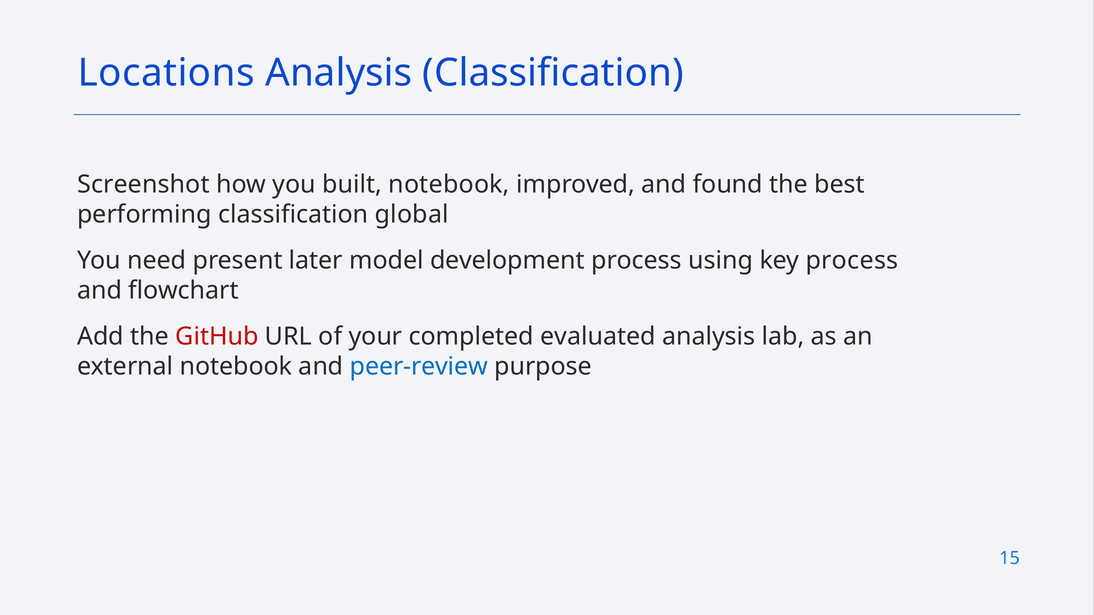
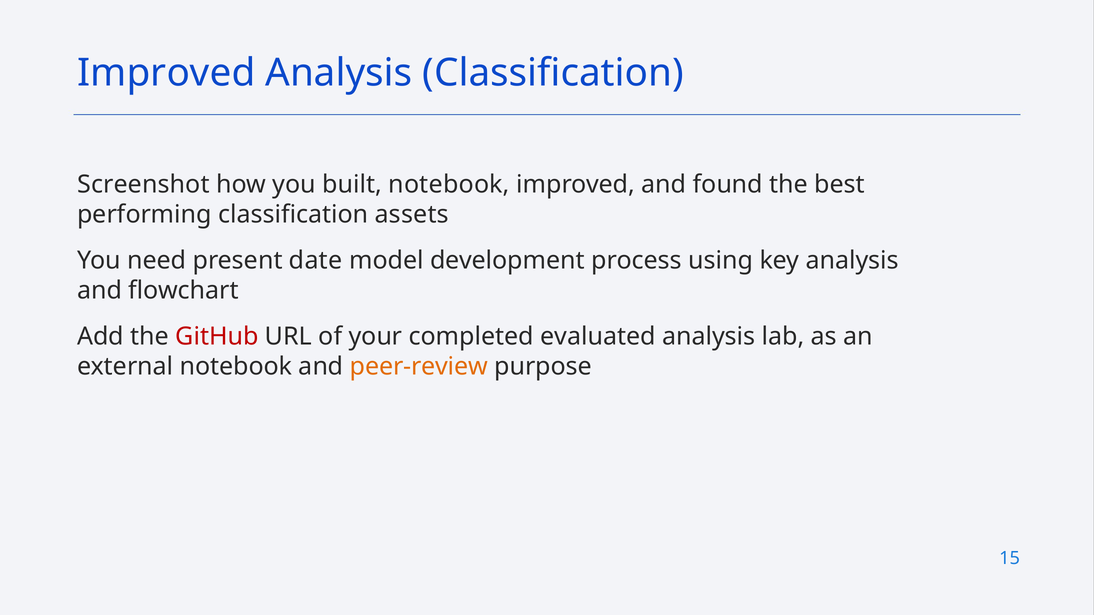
Locations: Locations -> Improved (166, 73)
global: global -> assets (412, 215)
later: later -> date (316, 261)
key process: process -> analysis (852, 261)
peer-review colour: blue -> orange (419, 367)
